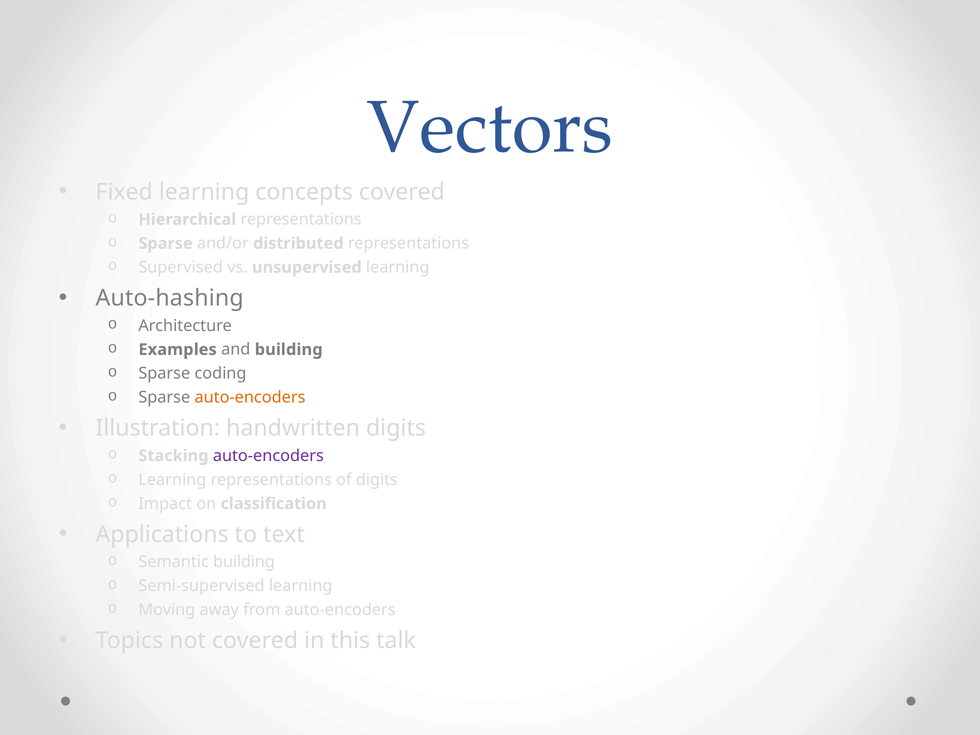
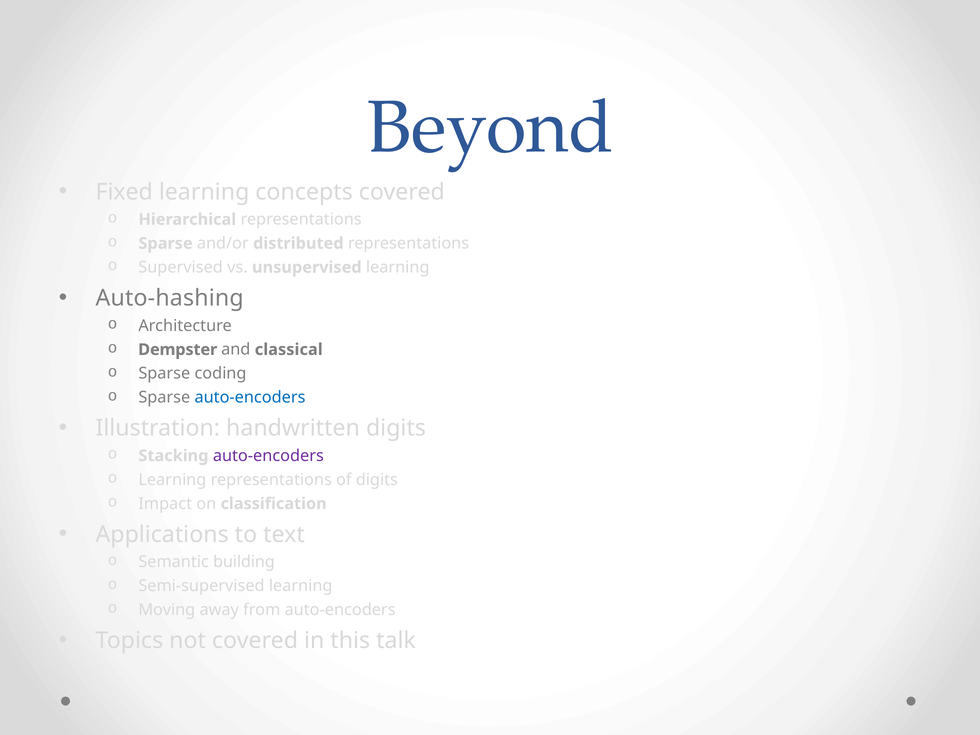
Vectors: Vectors -> Beyond (490, 128)
Examples: Examples -> Dempster (178, 350)
and building: building -> classical (289, 350)
auto-encoders colour: orange -> blue (250, 398)
